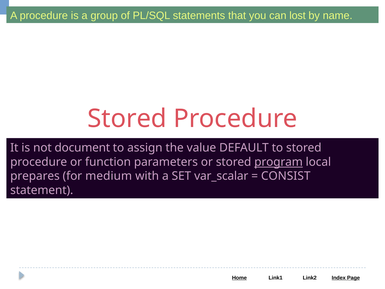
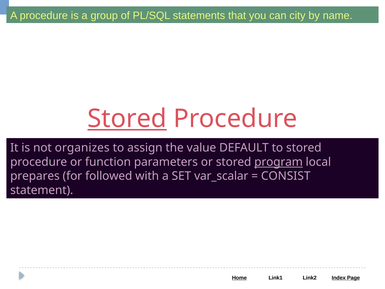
lost: lost -> city (297, 15)
Stored underline: none -> present (127, 119)
document: document -> organizes (82, 148)
medium: medium -> followed (109, 176)
